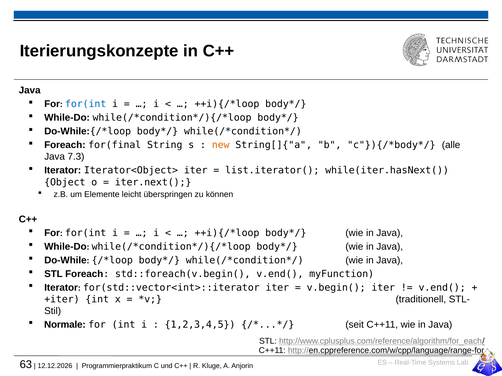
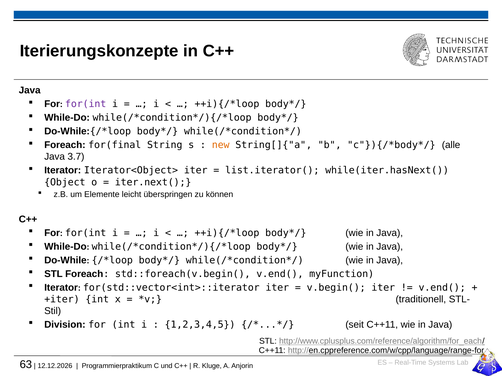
for(int colour: blue -> purple (86, 104)
7.3: 7.3 -> 3.7 (76, 157)
Normale: Normale -> Division (65, 325)
